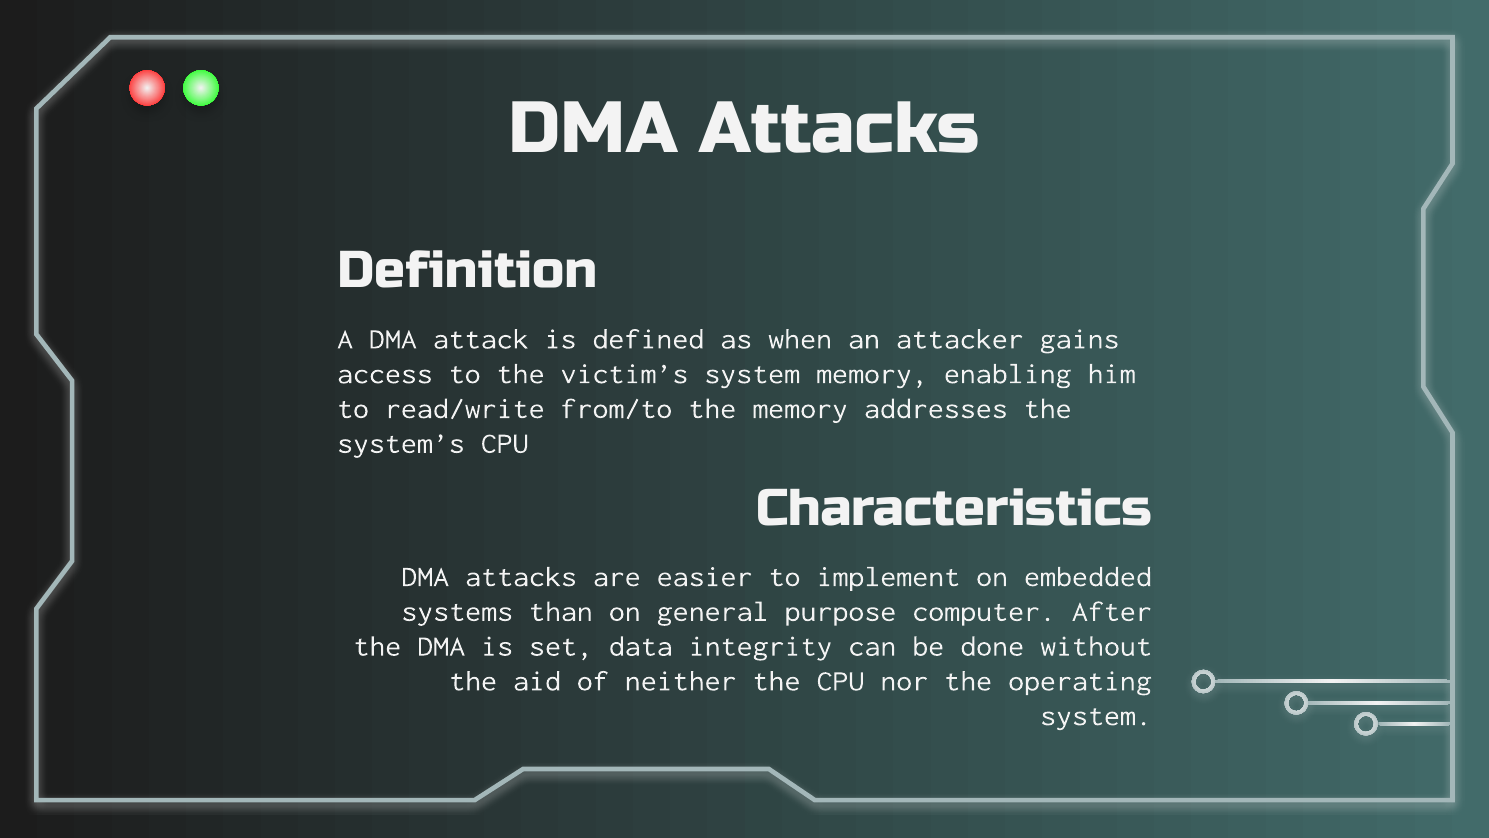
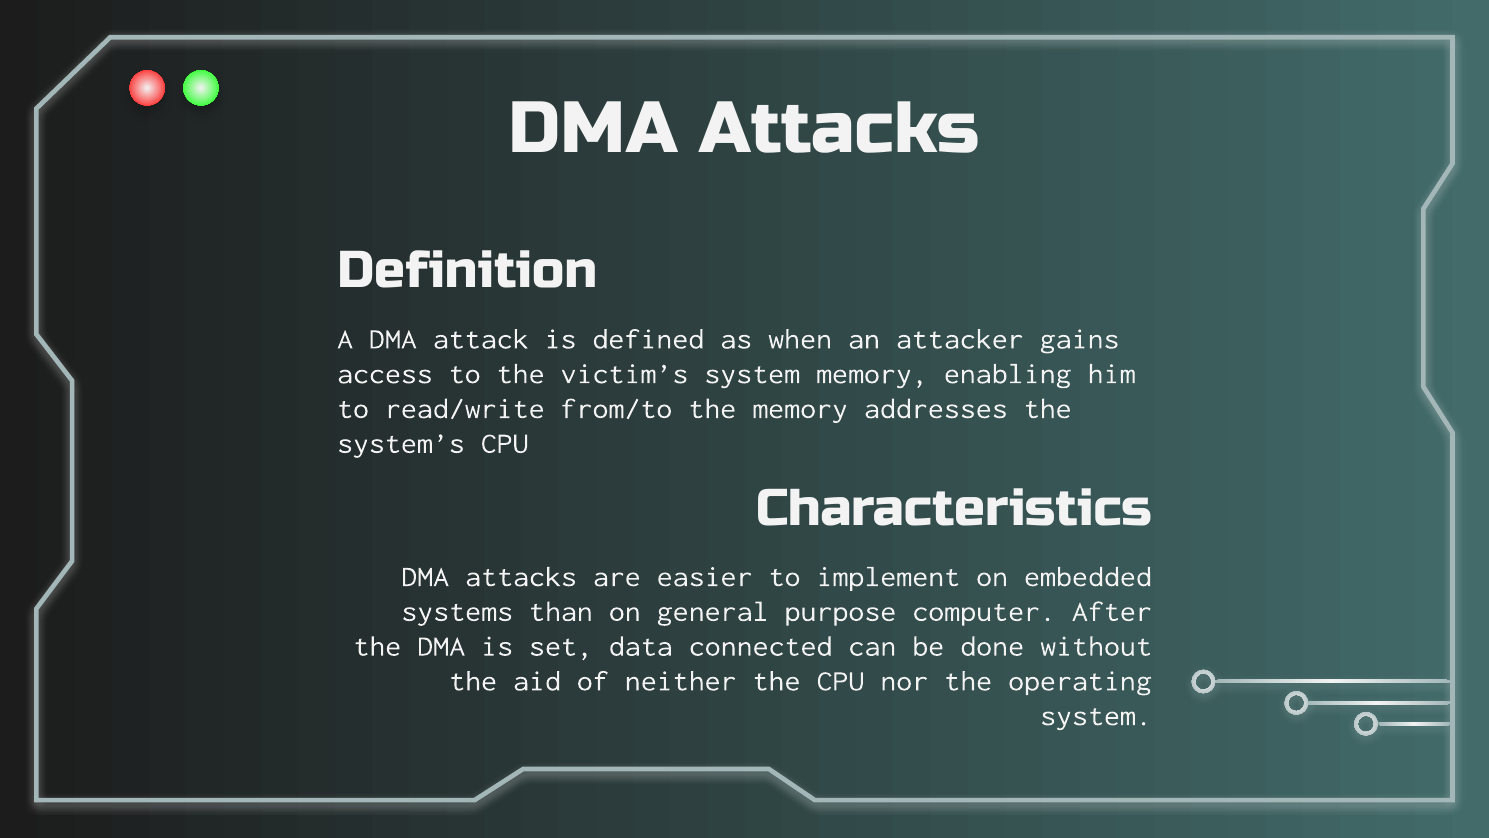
integrity: integrity -> connected (761, 646)
